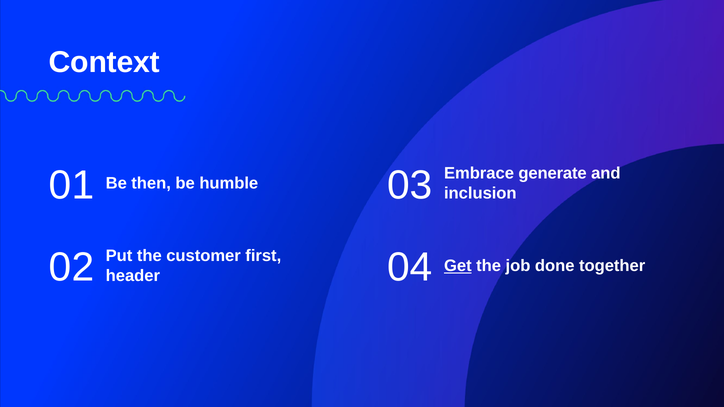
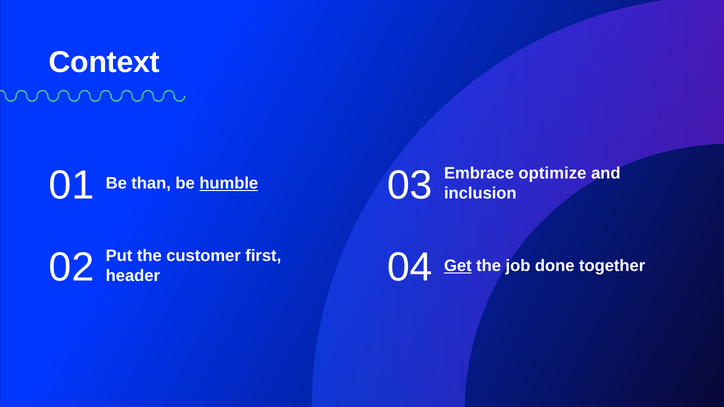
generate: generate -> optimize (552, 174)
then: then -> than (151, 184)
humble underline: none -> present (229, 184)
